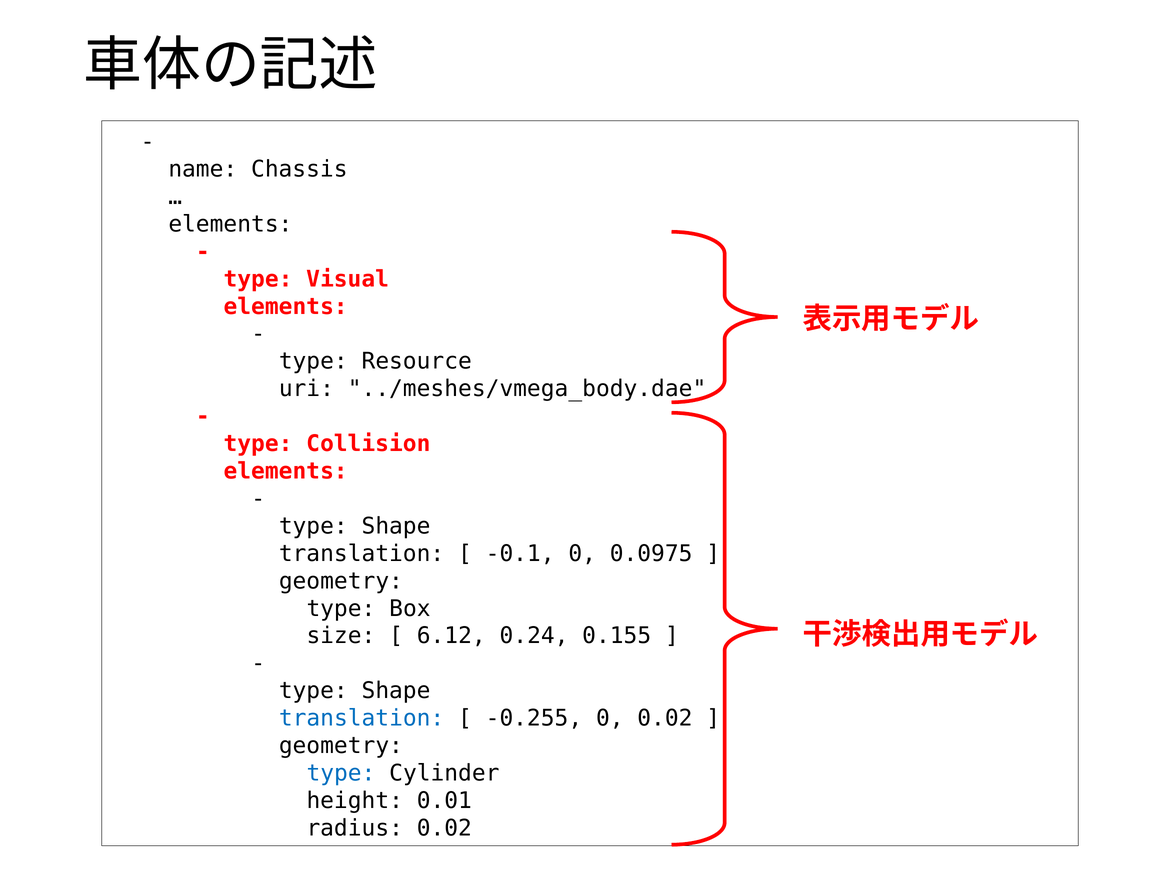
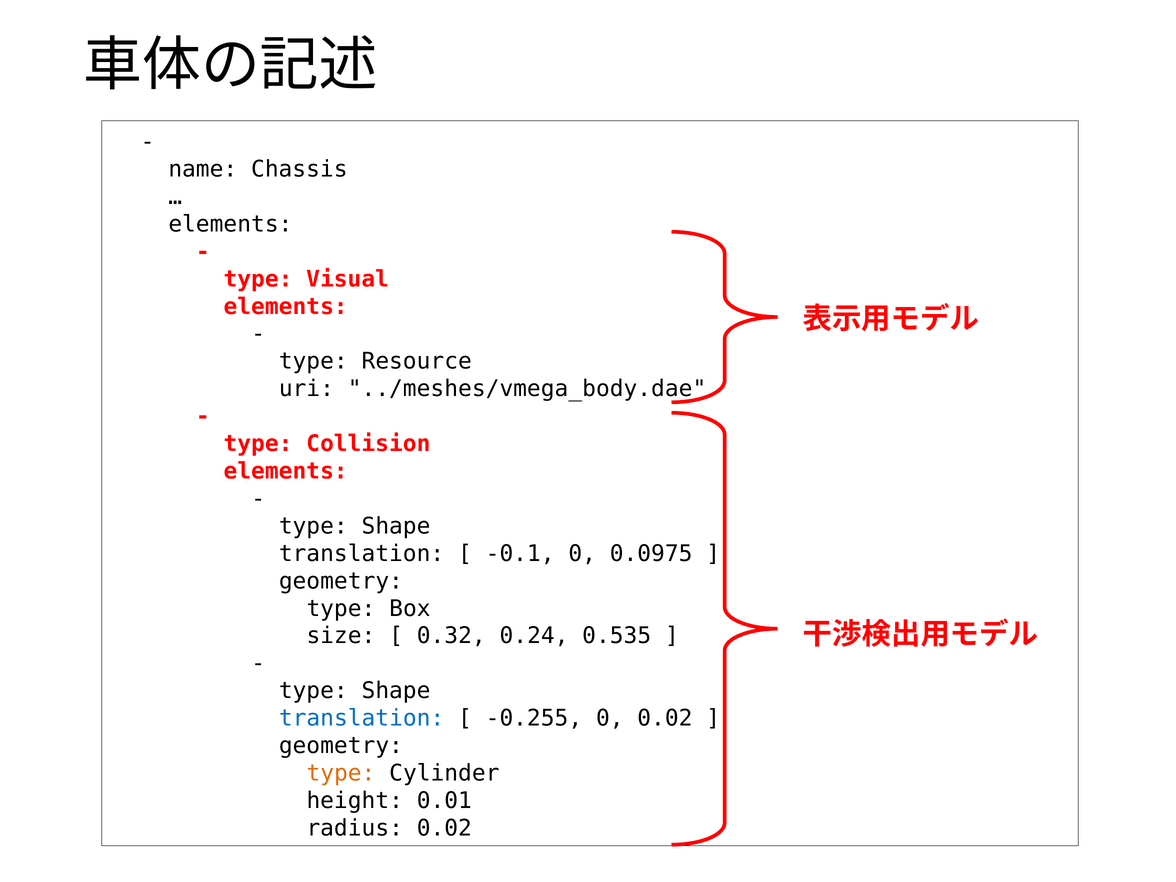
6.12: 6.12 -> 0.32 (451, 636)
0.155: 0.155 -> 0.535 (617, 636)
type colour: blue -> orange (341, 773)
